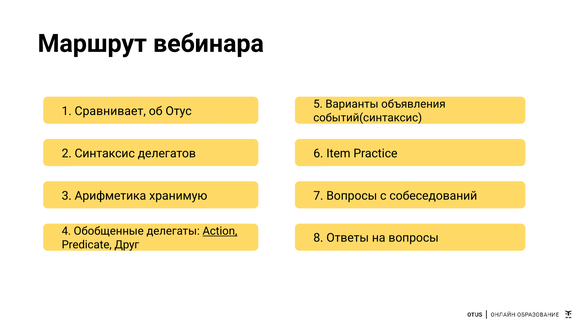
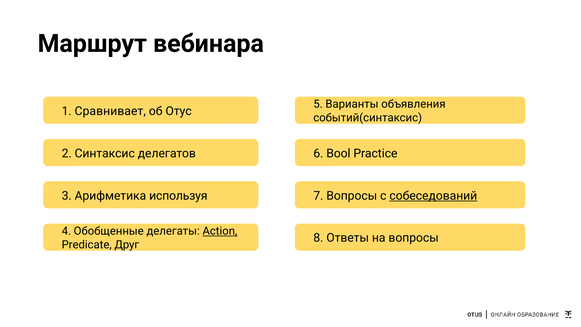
Item: Item -> Bool (338, 153)
хранимую: хранимую -> используя (178, 196)
собеседований underline: none -> present (433, 196)
